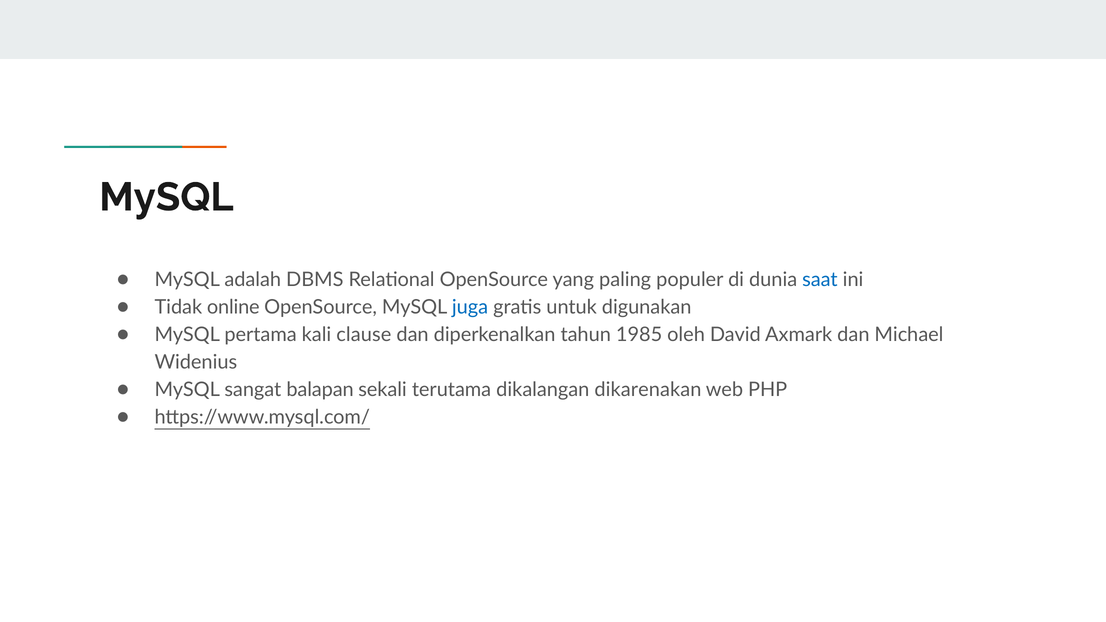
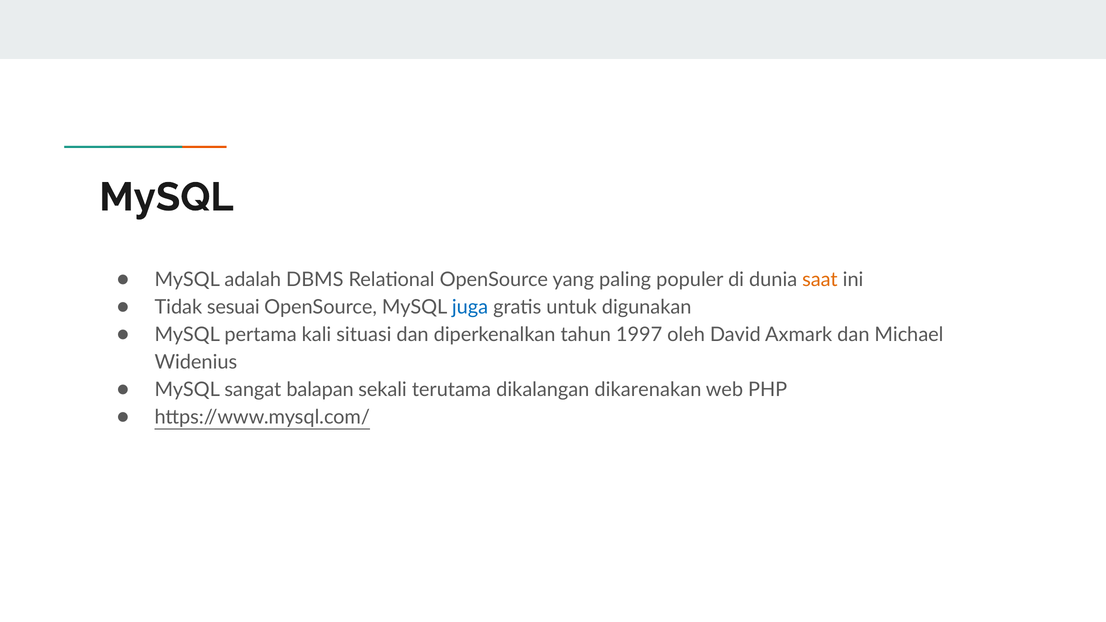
saat colour: blue -> orange (820, 279)
online: online -> sesuai (233, 307)
clause: clause -> situasi (364, 335)
1985: 1985 -> 1997 (639, 335)
